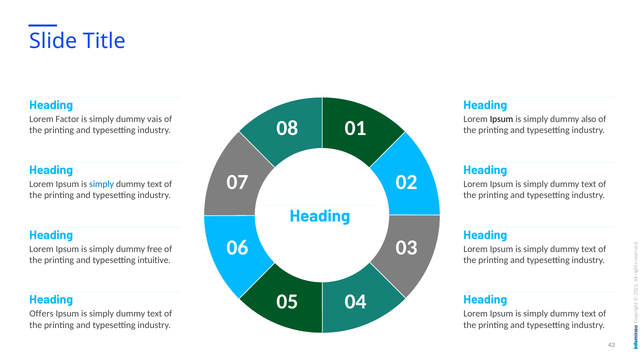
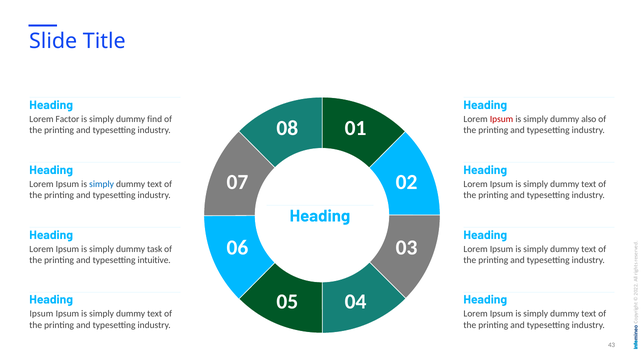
vais: vais -> find (155, 119)
Ipsum colour: black -> red (502, 119)
free: free -> task (155, 249)
Offers: Offers -> Ipsum (41, 314)
